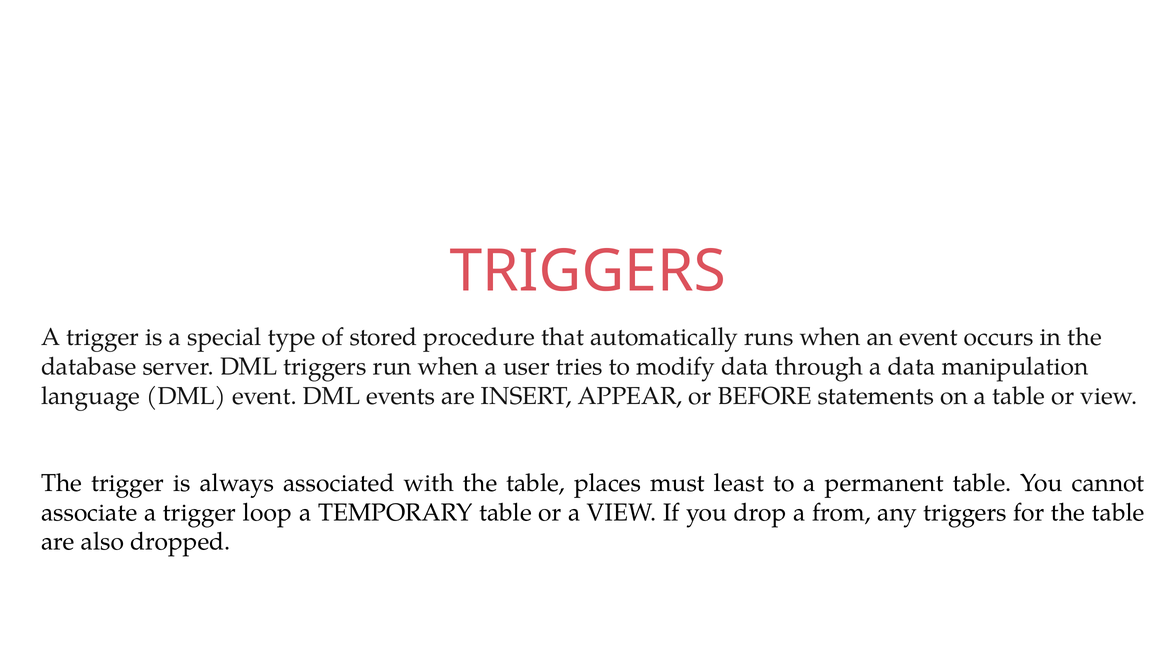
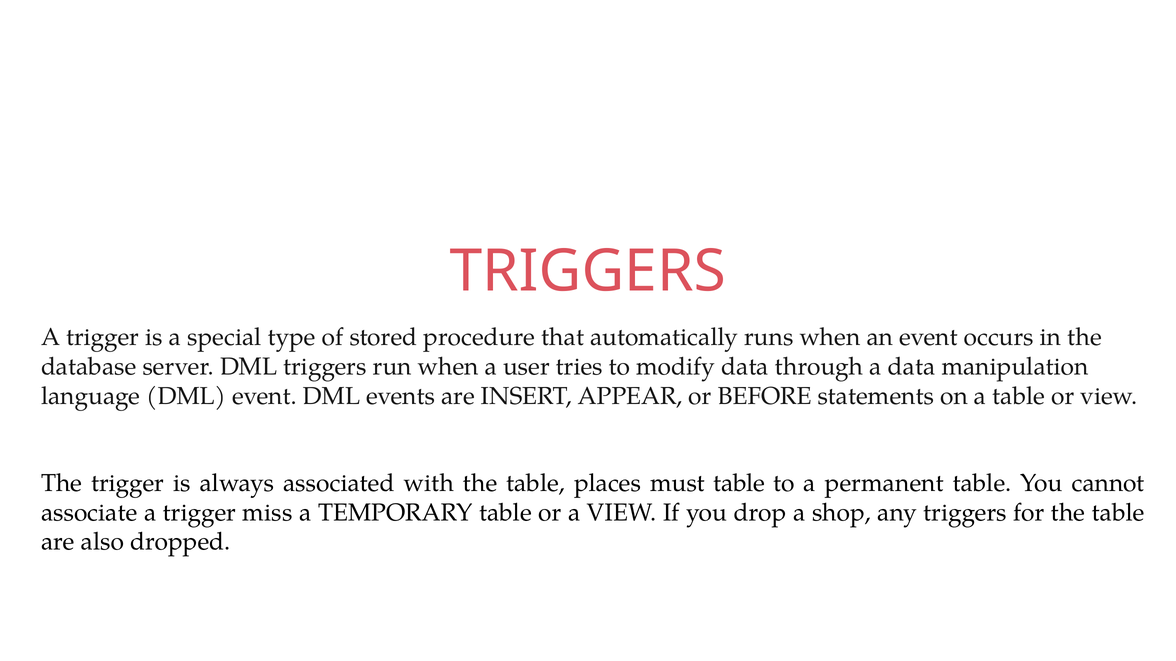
must least: least -> table (739, 483)
loop: loop -> miss (267, 513)
from: from -> shop (841, 513)
